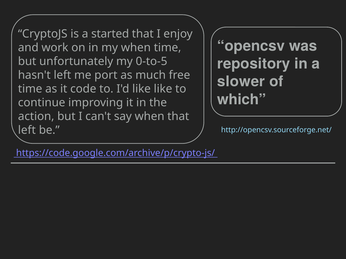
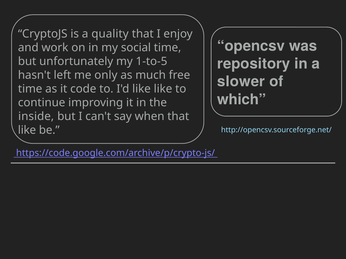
started: started -> quality (110, 34)
my when: when -> social (136, 48)
0-to-5: 0-to-5 -> 1-to-5 (152, 62)
port: port -> only (106, 75)
action: action -> inside (36, 117)
left: left -> like (27, 130)
